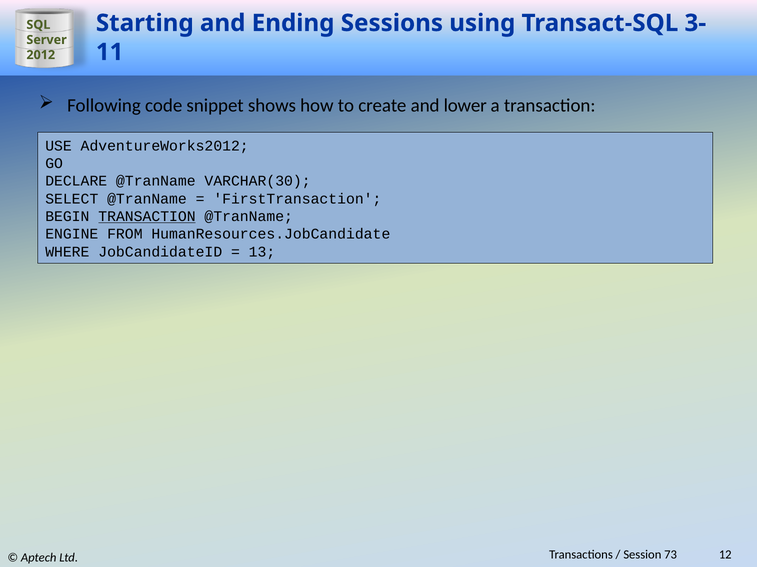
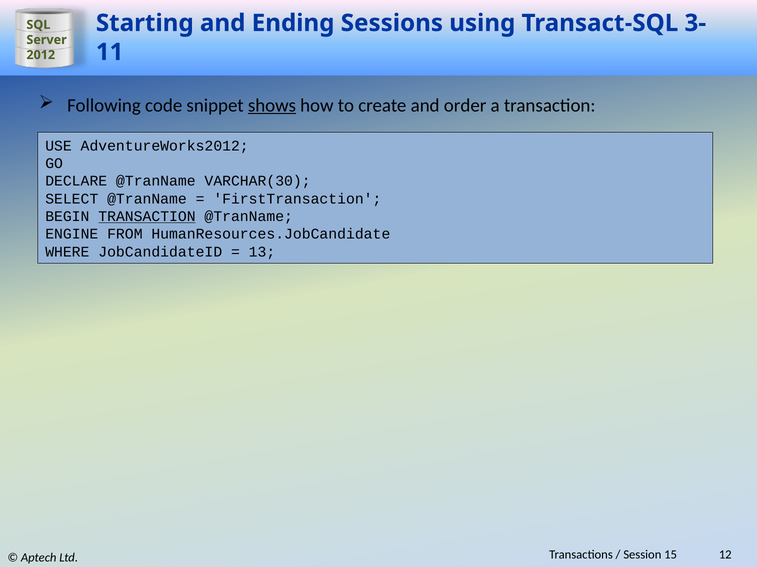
shows underline: none -> present (272, 106)
lower: lower -> order (465, 106)
73: 73 -> 15 (671, 555)
